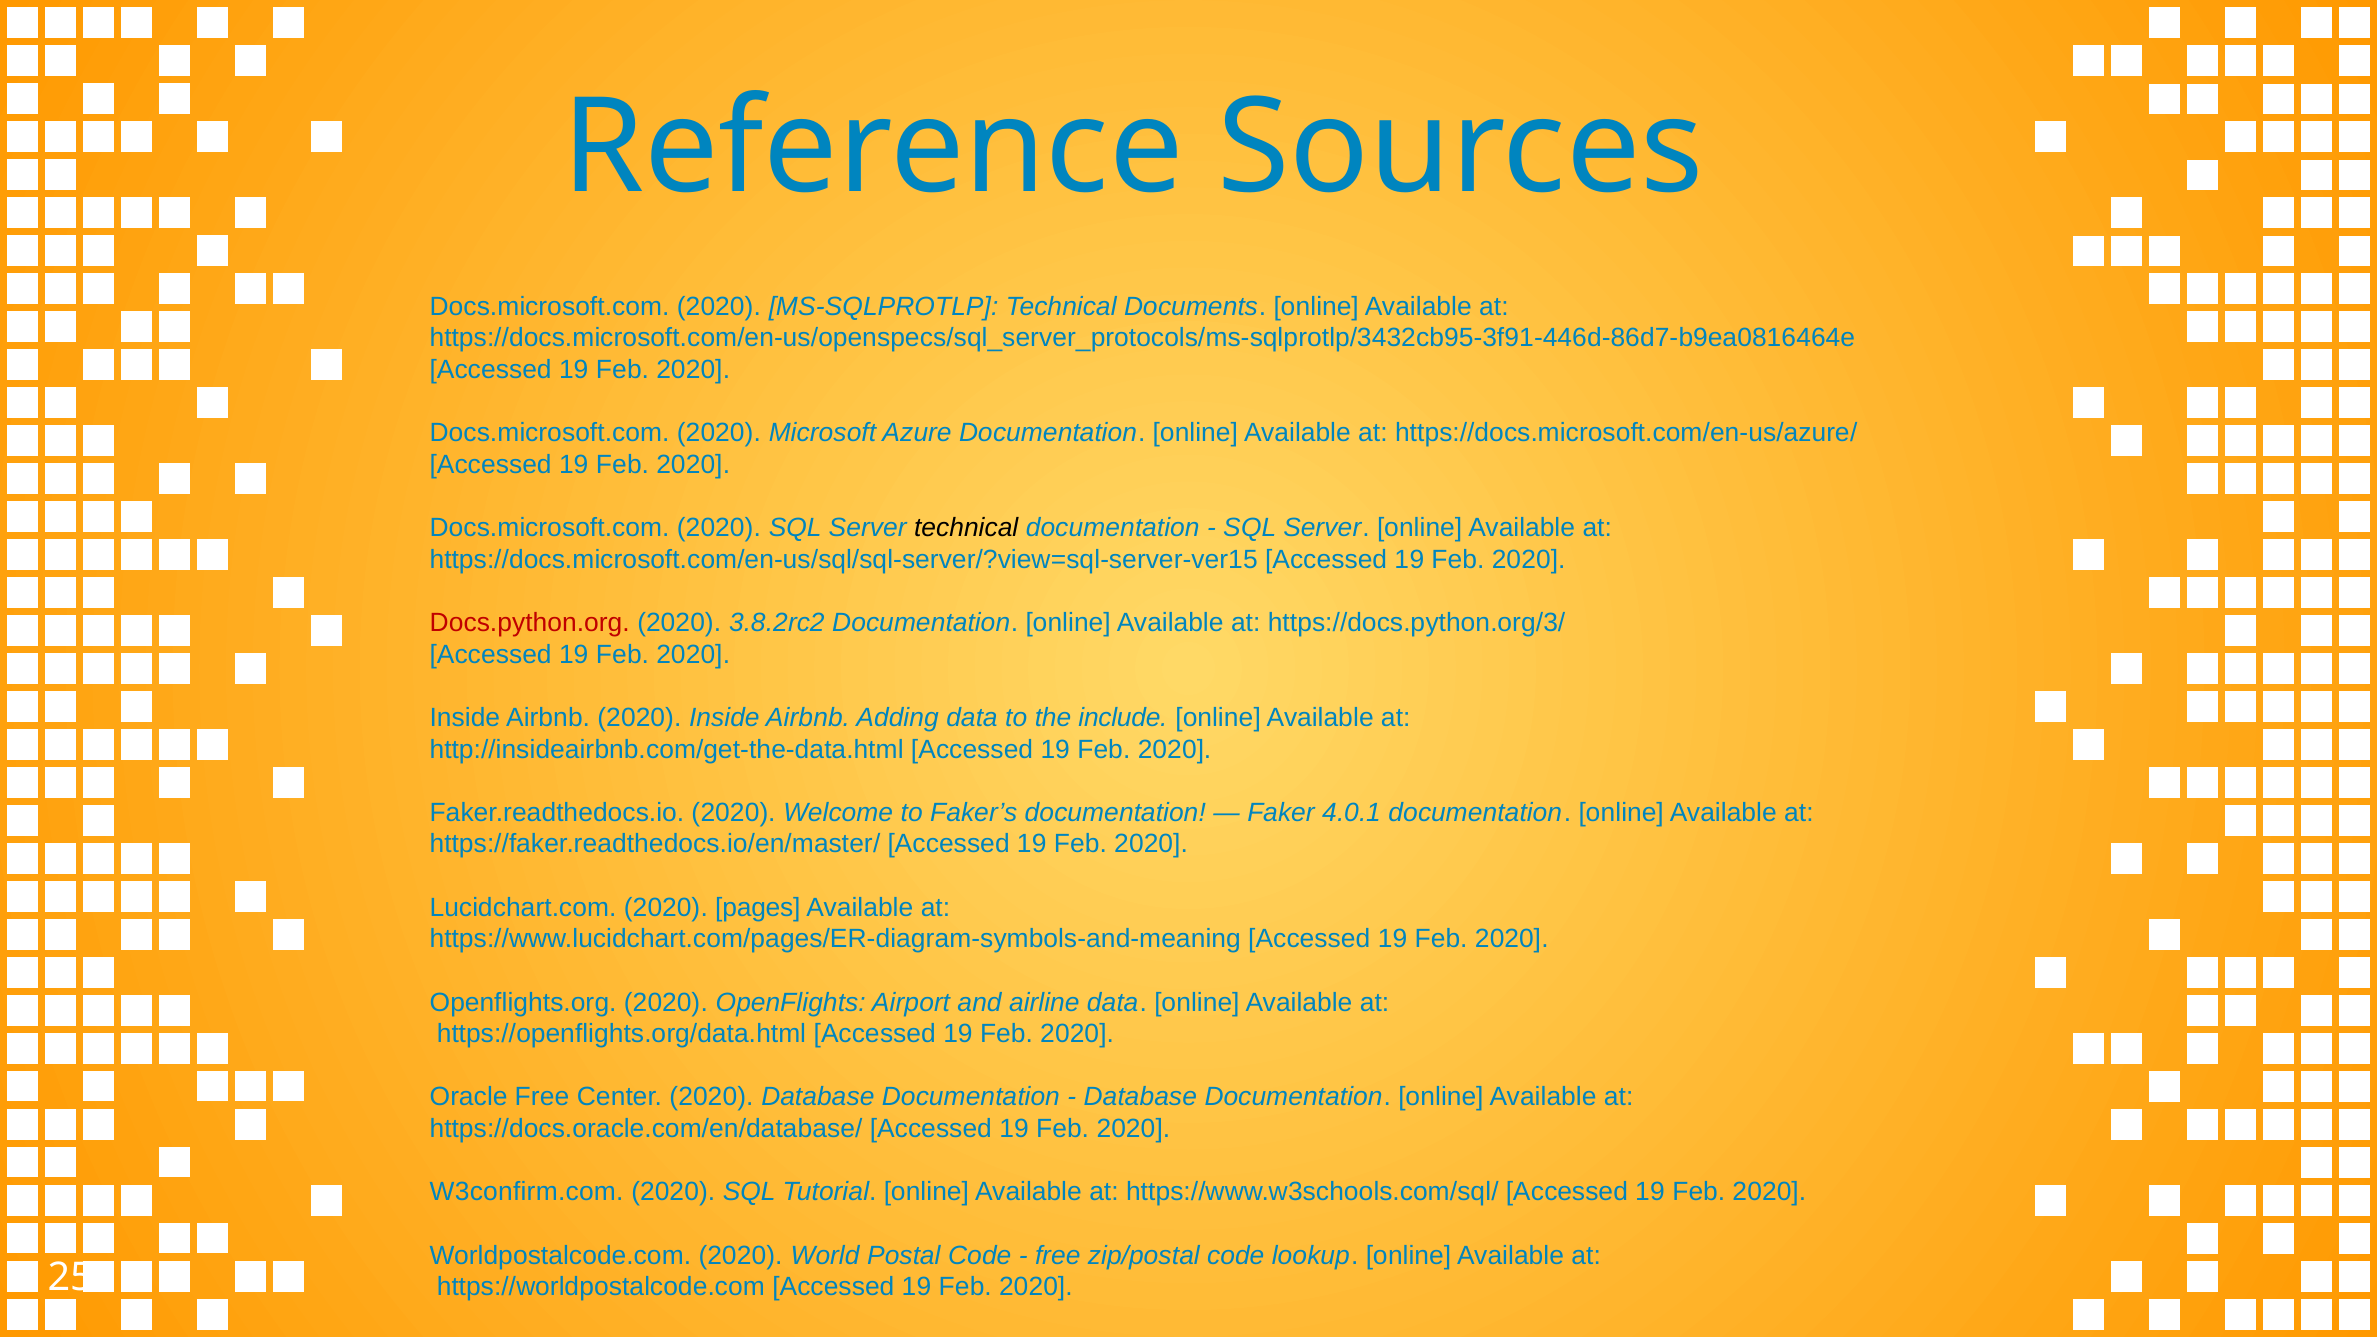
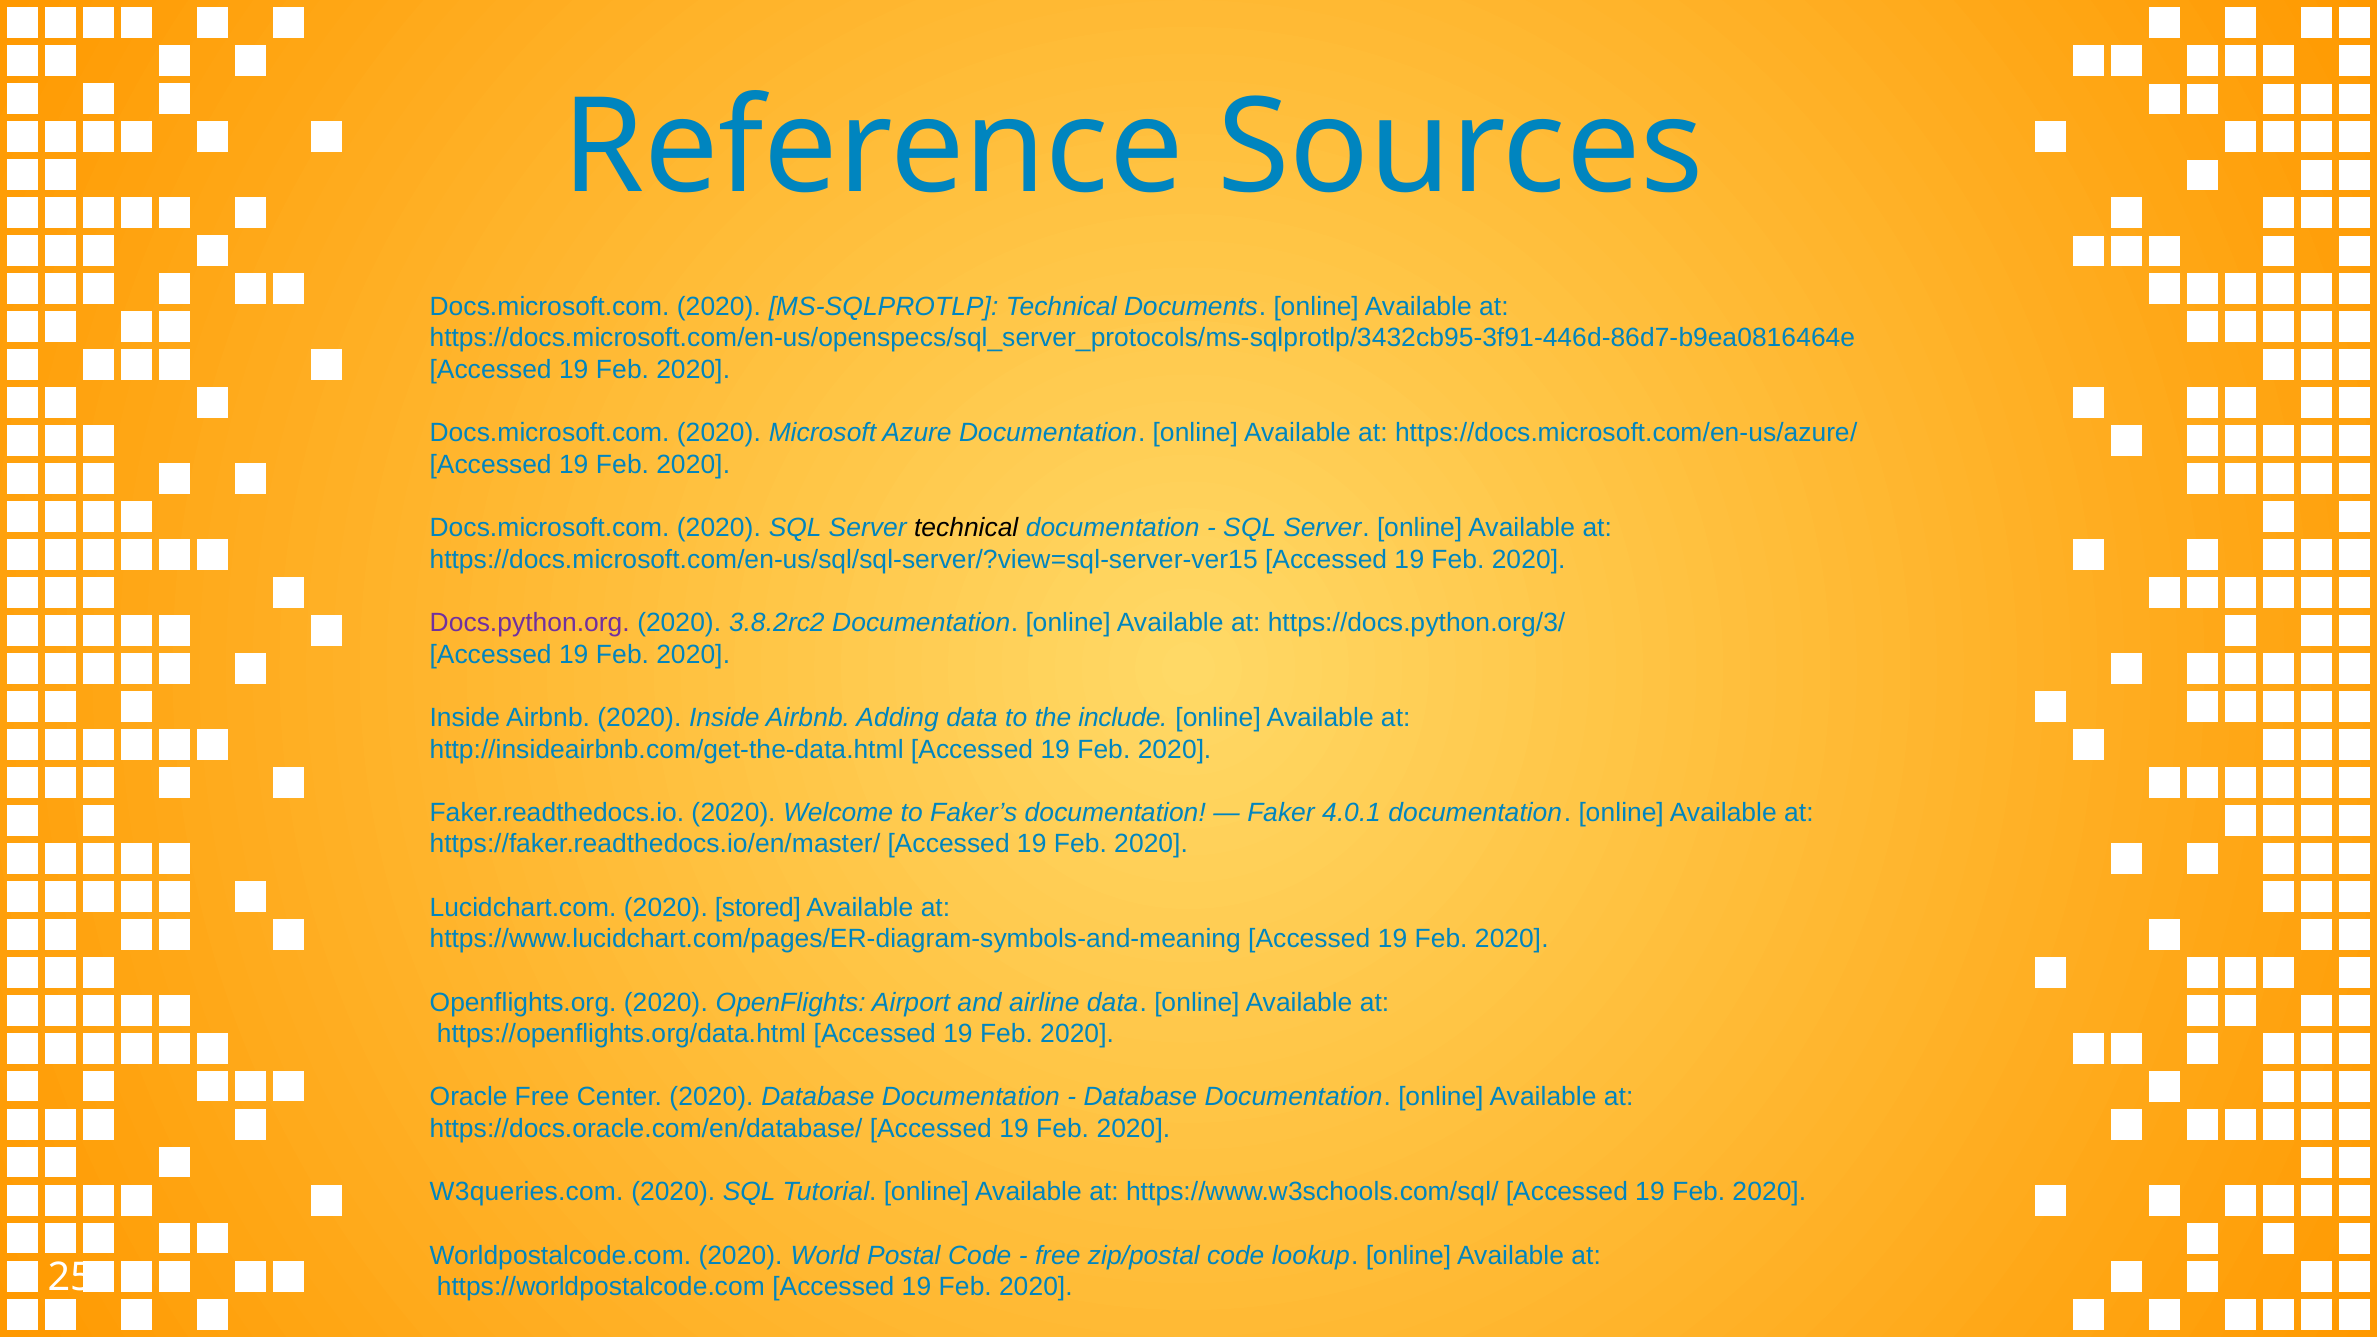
Docs.python.org colour: red -> purple (530, 623)
pages: pages -> stored (758, 908)
W3confirm.com: W3confirm.com -> W3queries.com (527, 1192)
